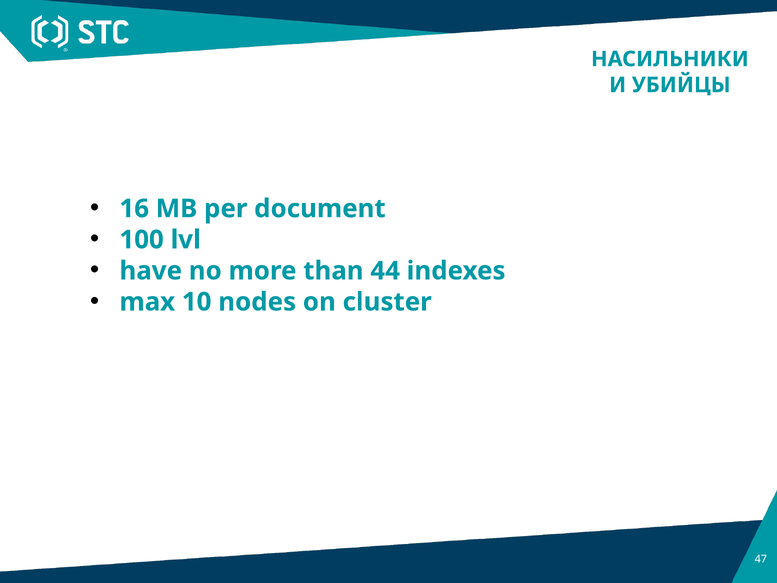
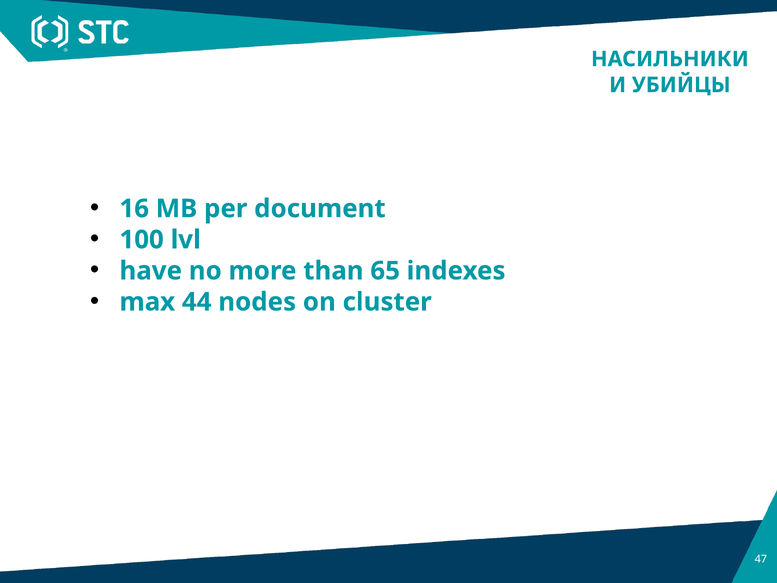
44: 44 -> 65 (385, 271)
10: 10 -> 44 (197, 302)
